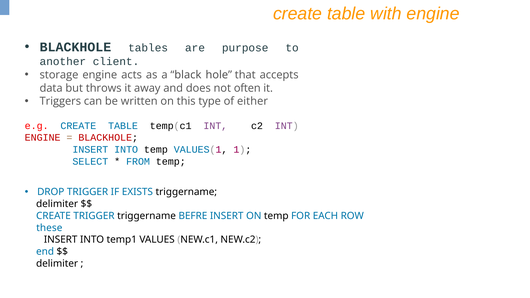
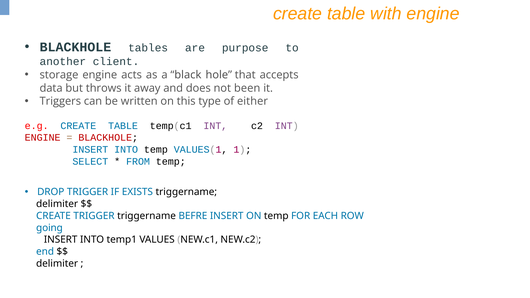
often: often -> been (247, 88)
these: these -> going (49, 228)
